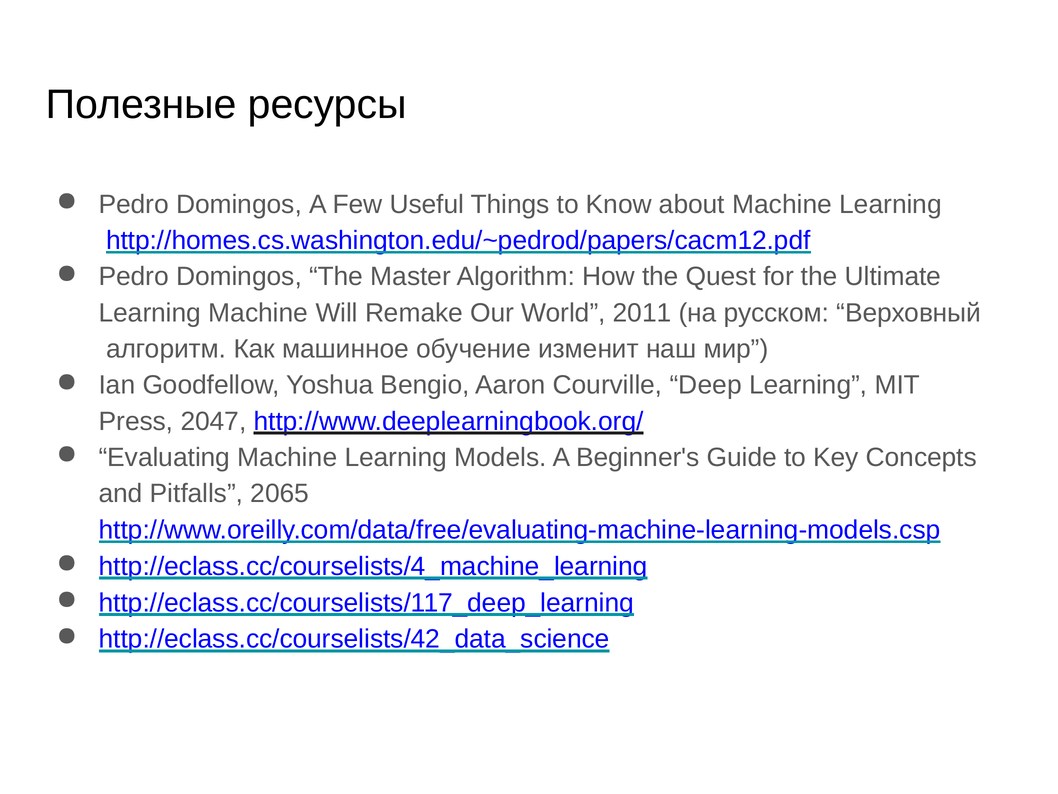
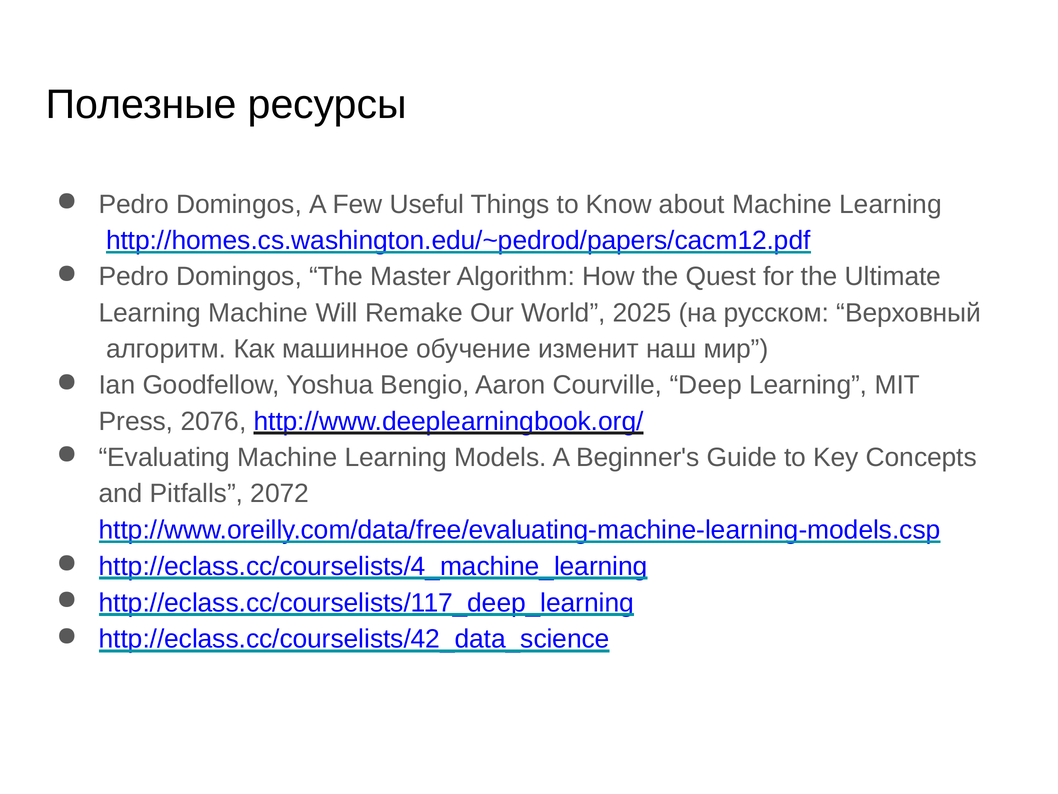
2011: 2011 -> 2025 (642, 313)
2047: 2047 -> 2076 (213, 421)
2065: 2065 -> 2072 (280, 493)
